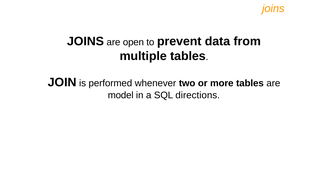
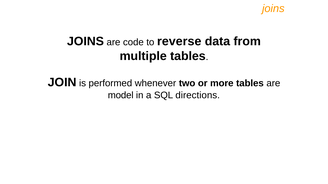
open: open -> code (133, 42)
prevent: prevent -> reverse (179, 41)
